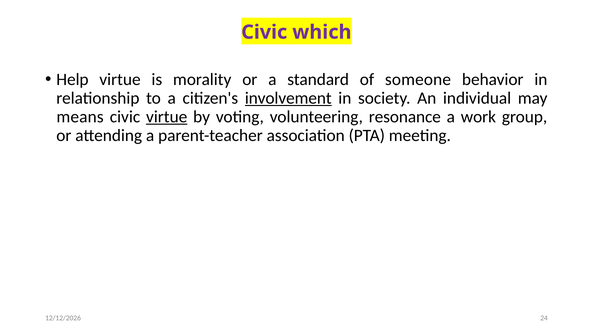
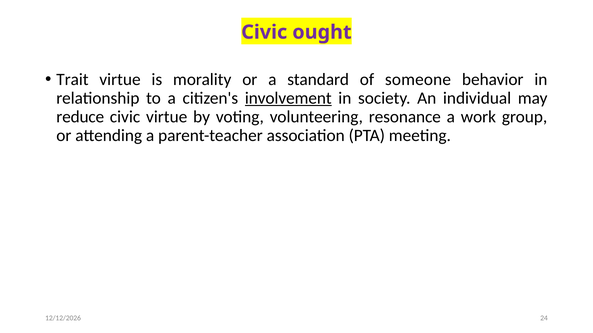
which: which -> ought (322, 32)
Help: Help -> Trait (72, 80)
means: means -> reduce (80, 117)
virtue underline: present -> none (167, 117)
